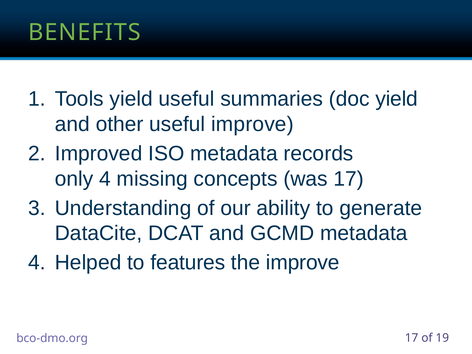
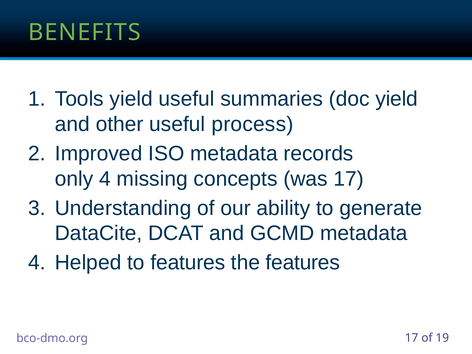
useful improve: improve -> process (252, 124)
the improve: improve -> features (303, 263)
